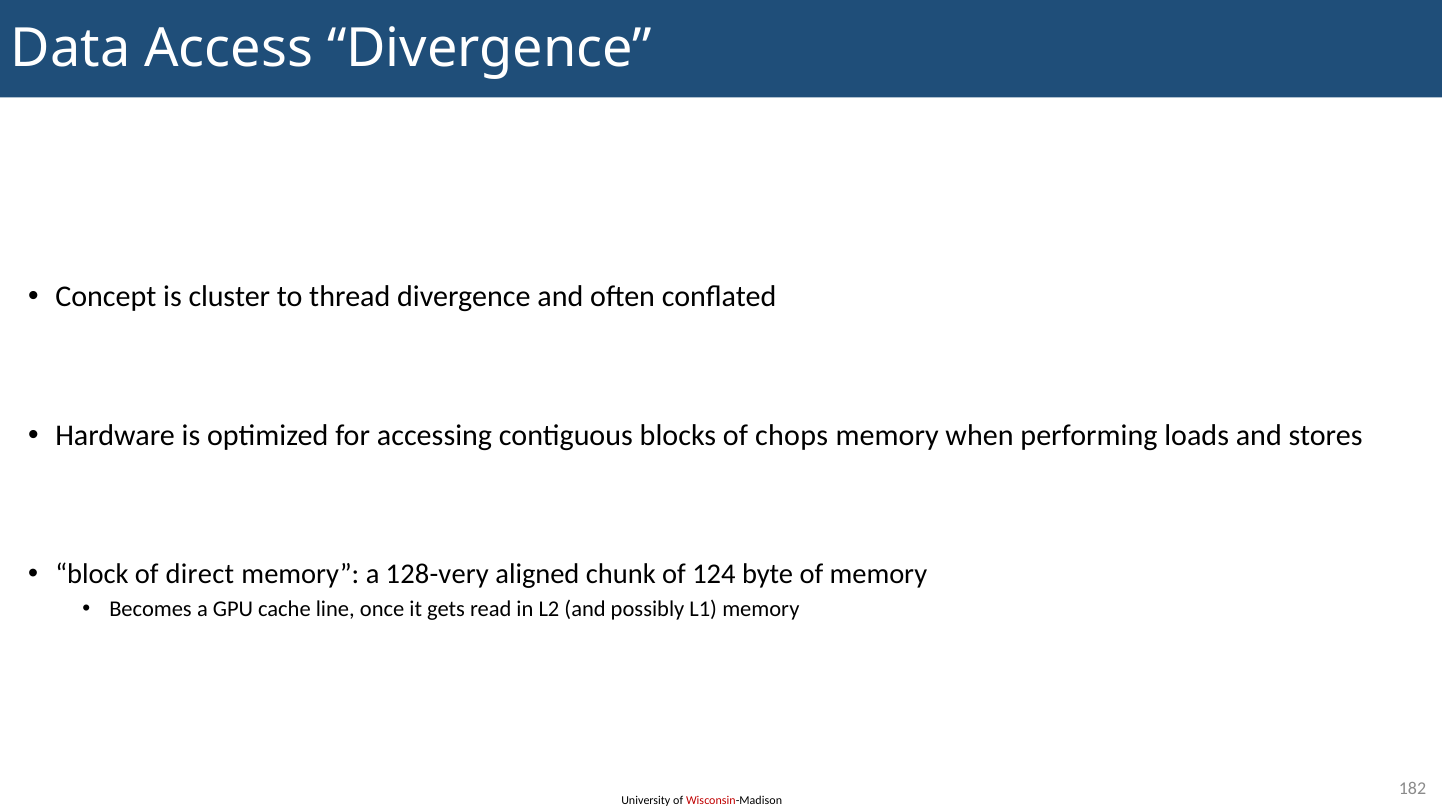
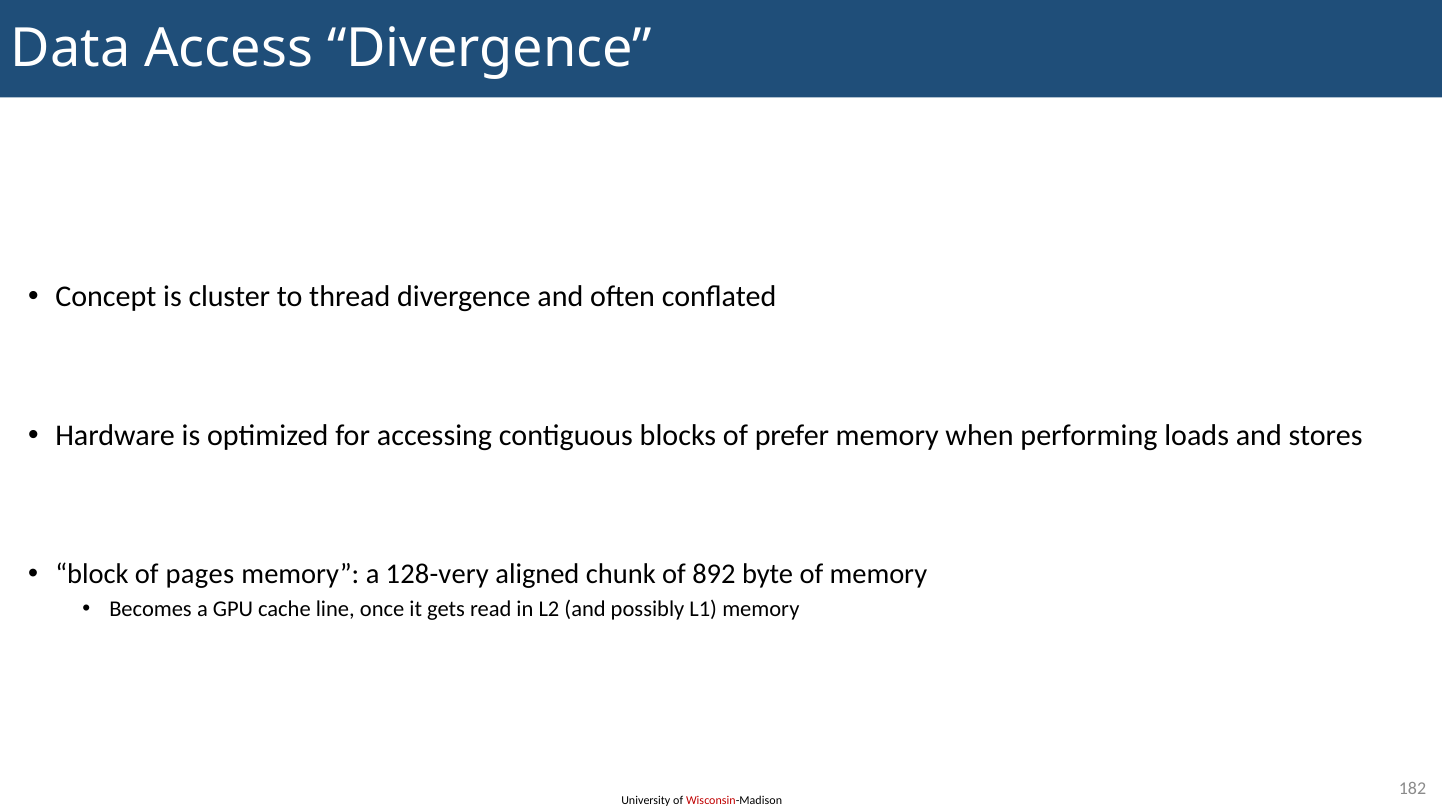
chops: chops -> prefer (792, 436)
direct: direct -> pages (200, 574)
124: 124 -> 892 (714, 574)
